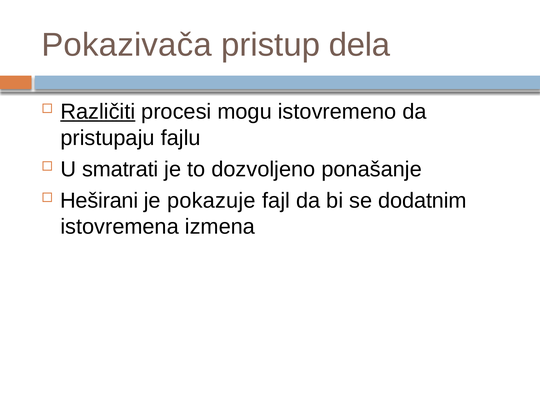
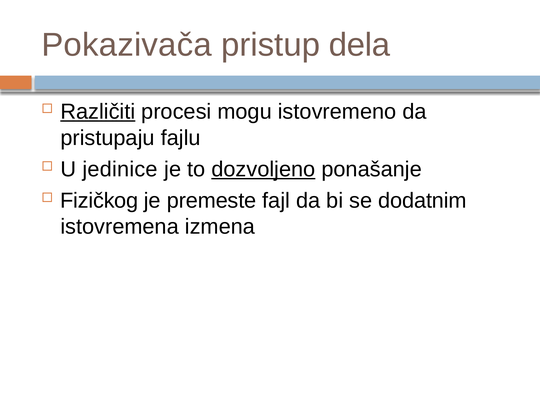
smatrati: smatrati -> jedinice (120, 169)
dozvoljeno underline: none -> present (263, 169)
Heširani: Heširani -> Fizičkog (99, 201)
pokazuje: pokazuje -> premeste (212, 201)
